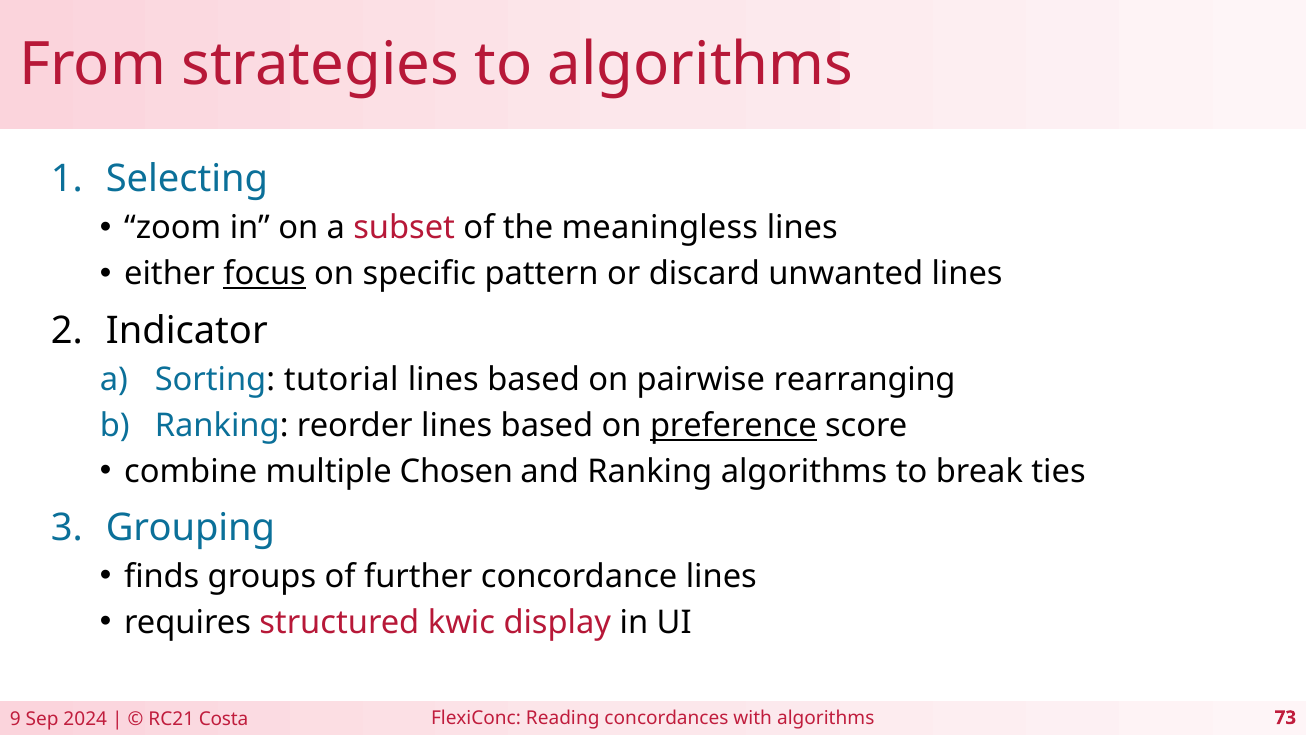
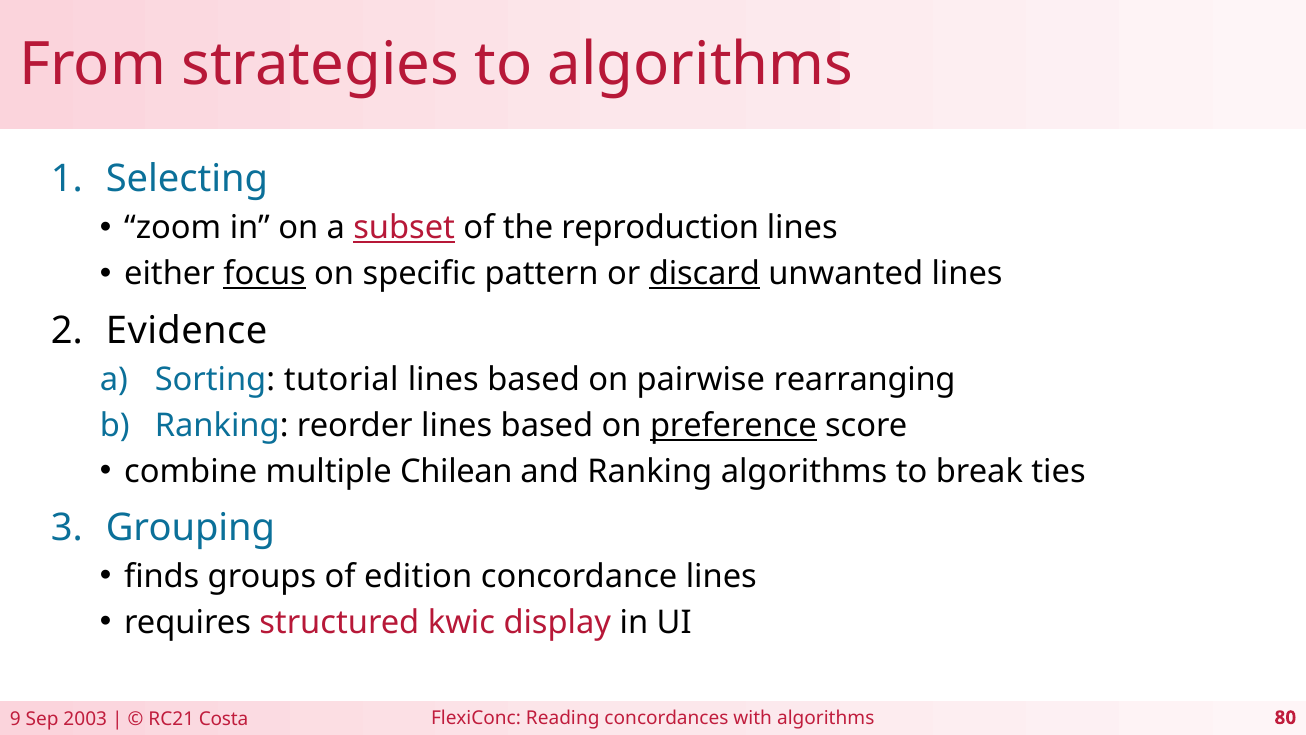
subset underline: none -> present (404, 228)
meaningless: meaningless -> reproduction (660, 228)
discard underline: none -> present (704, 274)
Indicator: Indicator -> Evidence (187, 330)
Chosen: Chosen -> Chilean (456, 471)
further: further -> edition (418, 577)
73: 73 -> 80 (1285, 717)
2024: 2024 -> 2003 (85, 719)
